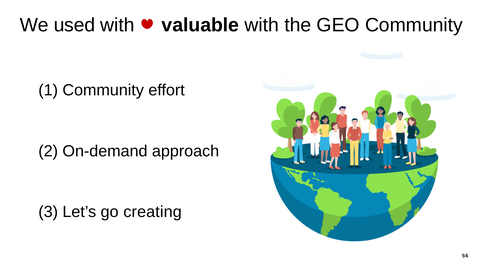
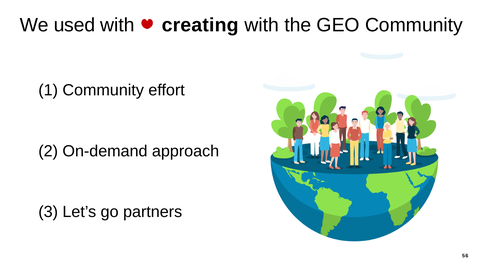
valuable: valuable -> creating (200, 25)
creating: creating -> partners (153, 212)
